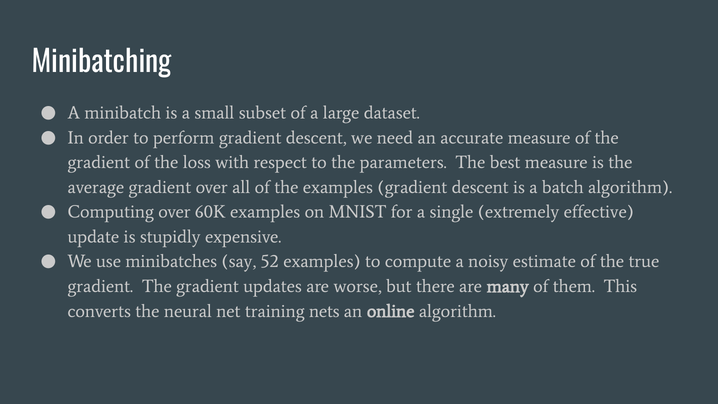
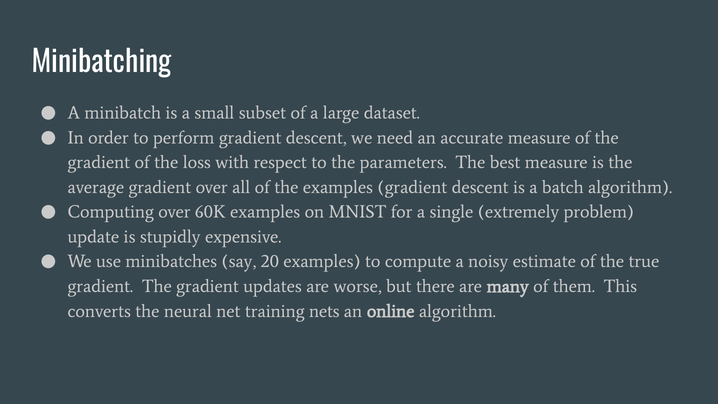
effective: effective -> problem (599, 212)
52: 52 -> 20 (270, 261)
